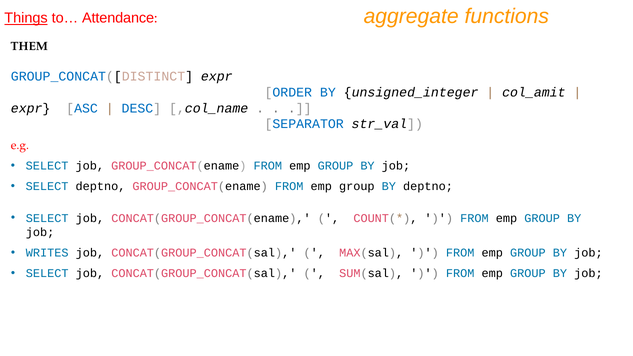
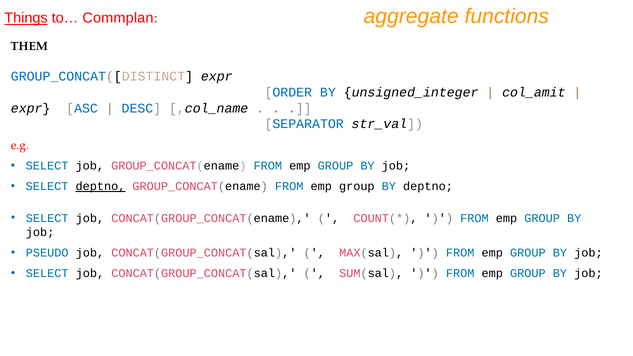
Attendance: Attendance -> Commplan (118, 18)
deptno underline: none -> present (100, 186)
WRITES: WRITES -> PSEUDO (47, 253)
